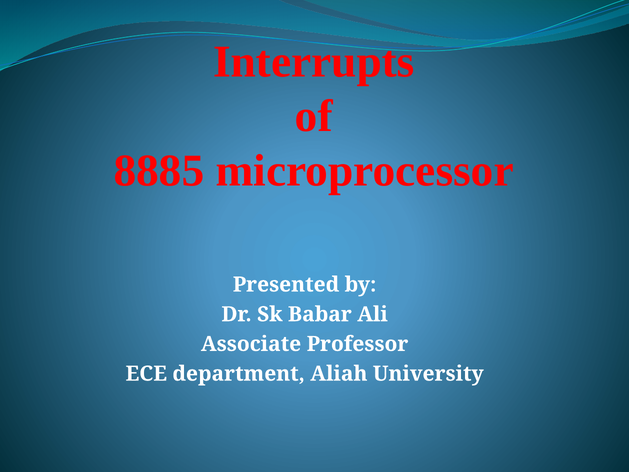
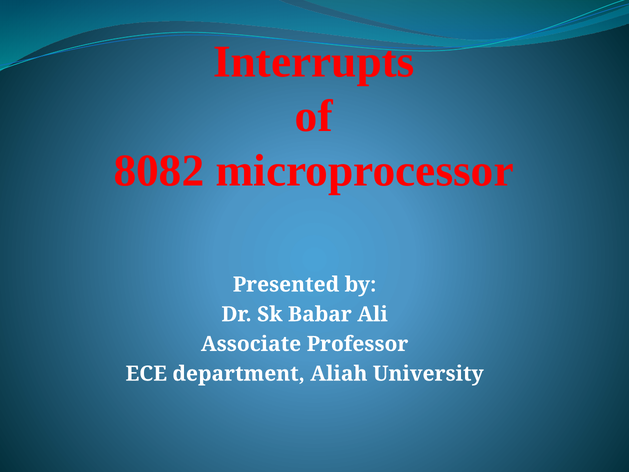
8885: 8885 -> 8082 (159, 171)
